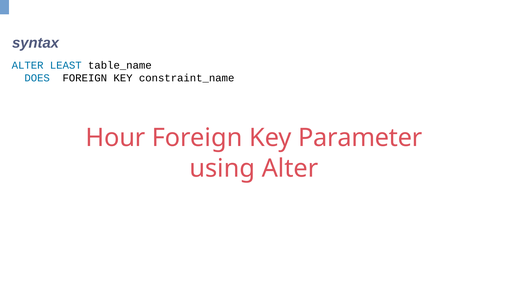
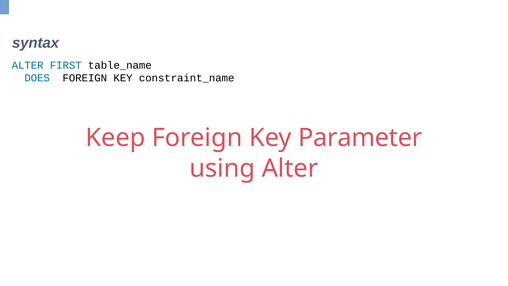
LEAST: LEAST -> FIRST (66, 65)
Hour: Hour -> Keep (115, 138)
